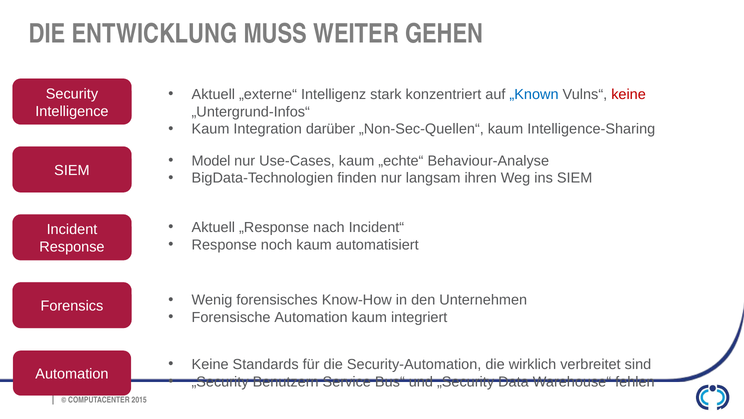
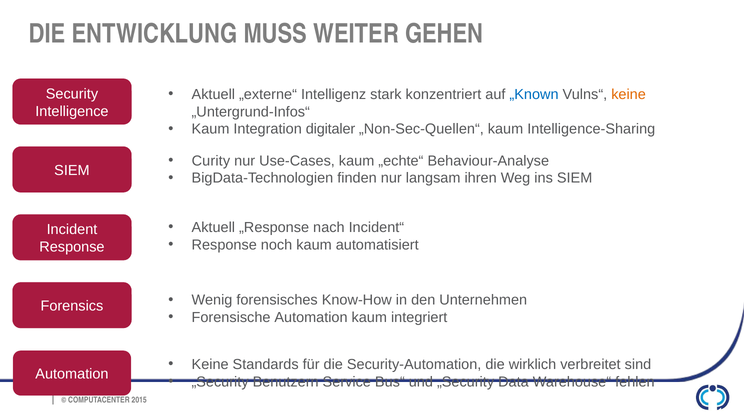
keine colour: red -> orange (629, 94)
darüber: darüber -> digitaler (331, 129)
Model: Model -> Curity (211, 161)
